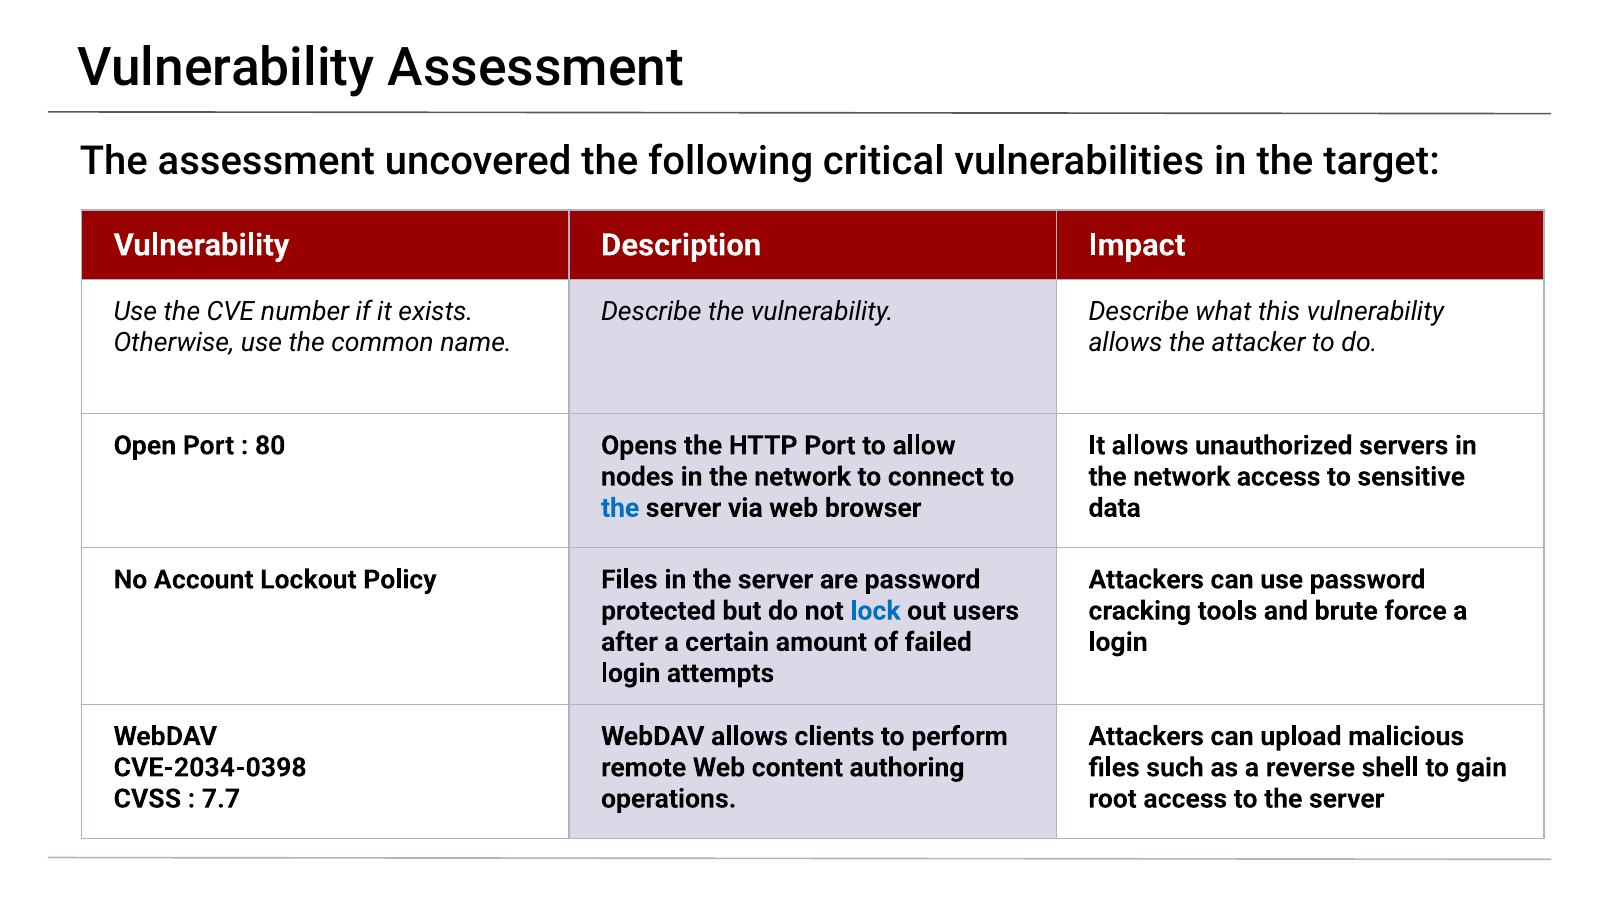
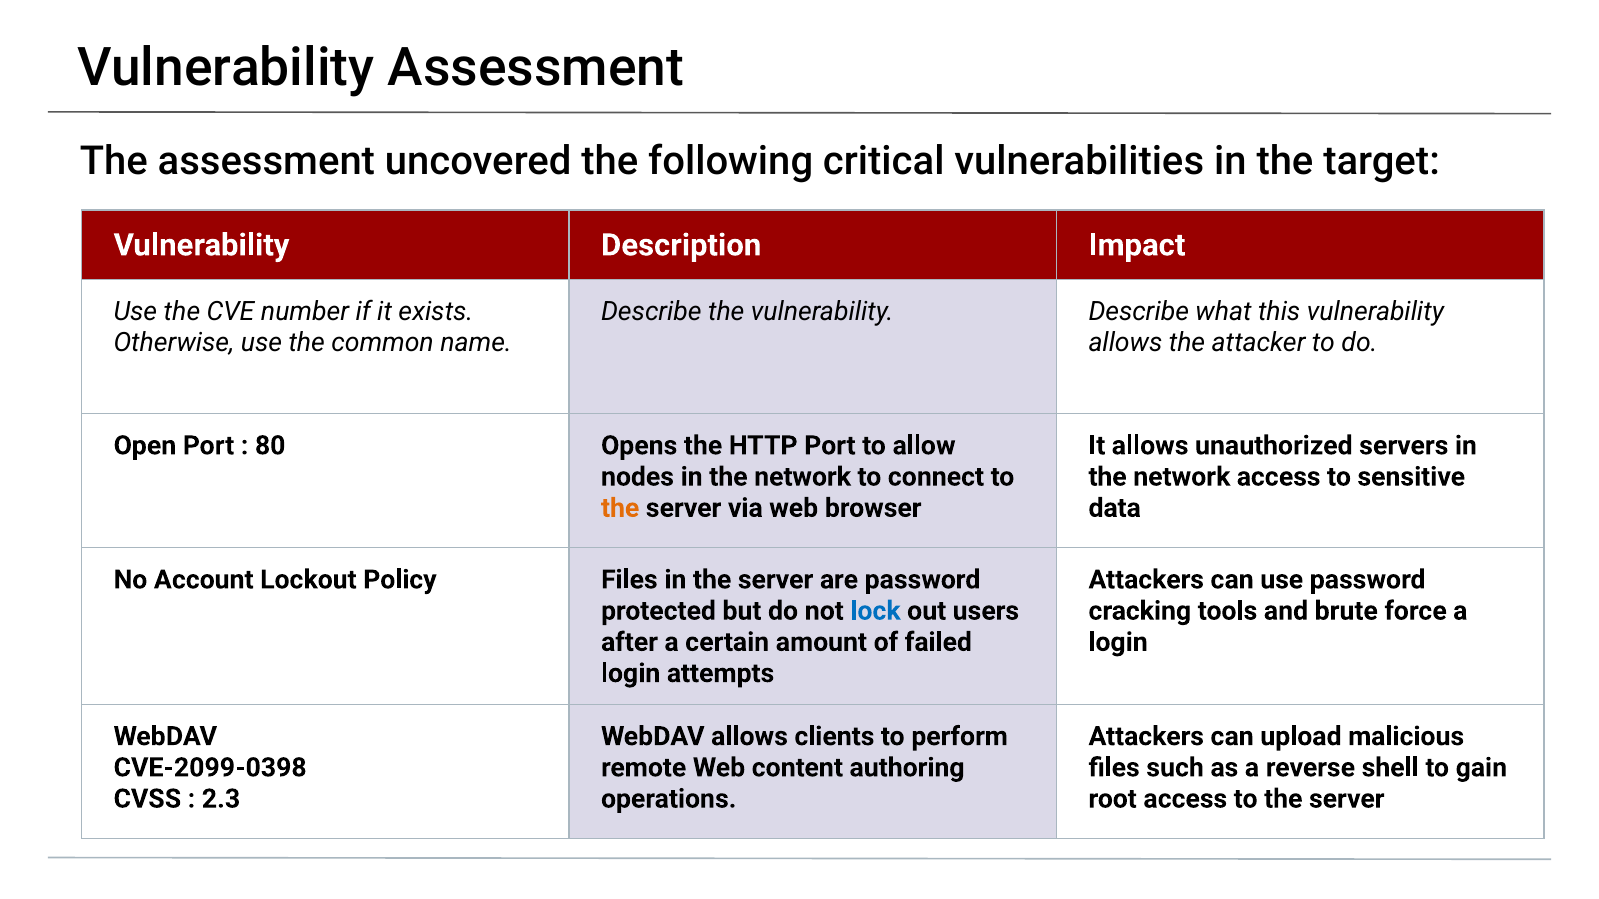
the colour: blue -> orange (620, 508)
CVE-2034-0398: CVE-2034-0398 -> CVE-2099-0398 (210, 768)
7.7: 7.7 -> 2.3 (221, 799)
